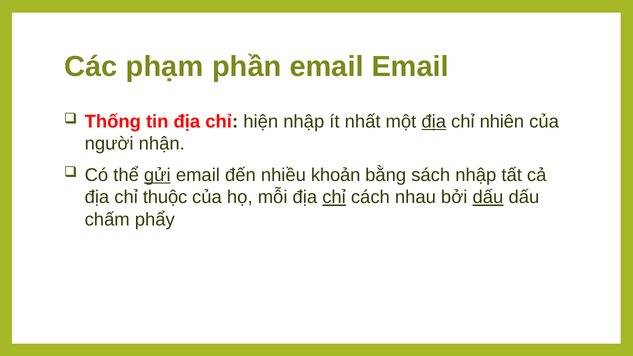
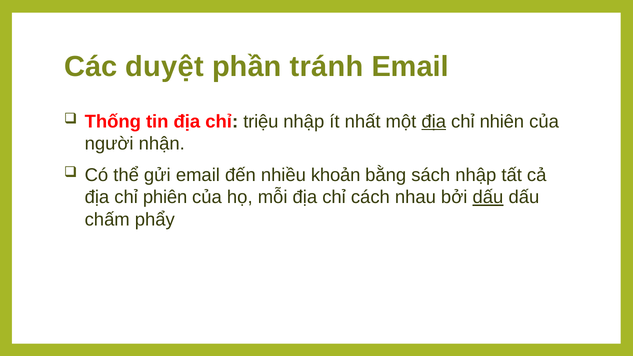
phạm: phạm -> duyệt (165, 67)
phần email: email -> tránh (326, 67)
hiện: hiện -> triệu (261, 122)
gửi underline: present -> none (157, 175)
thuộc: thuộc -> phiên (165, 197)
chỉ underline: present -> none (334, 197)
